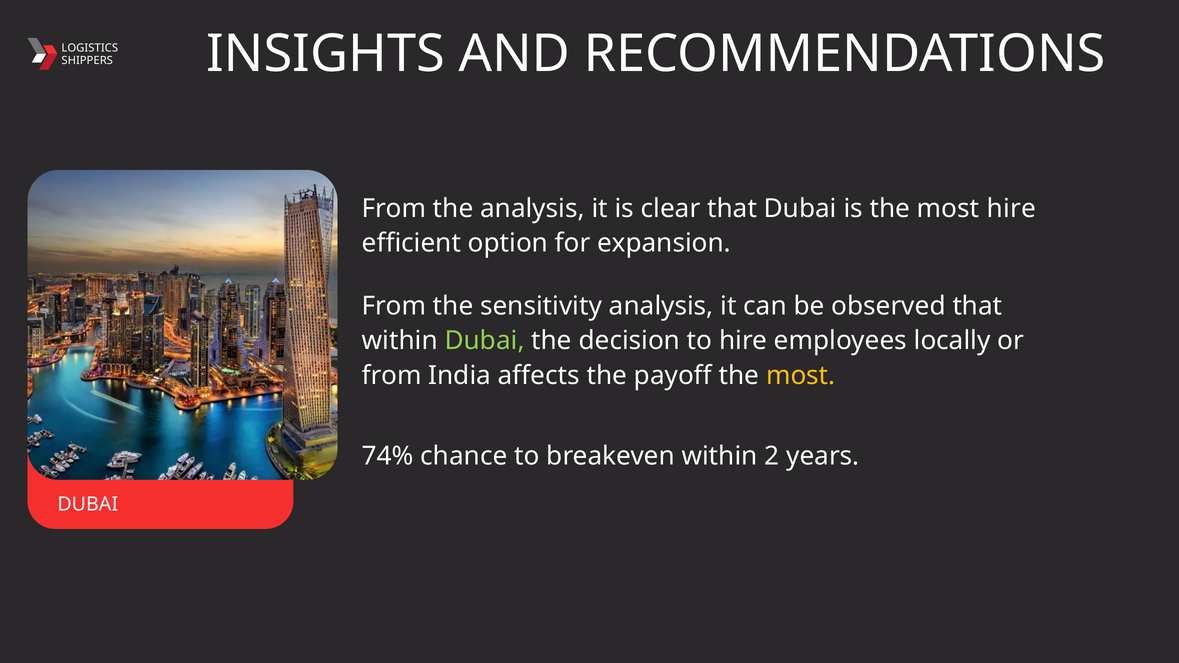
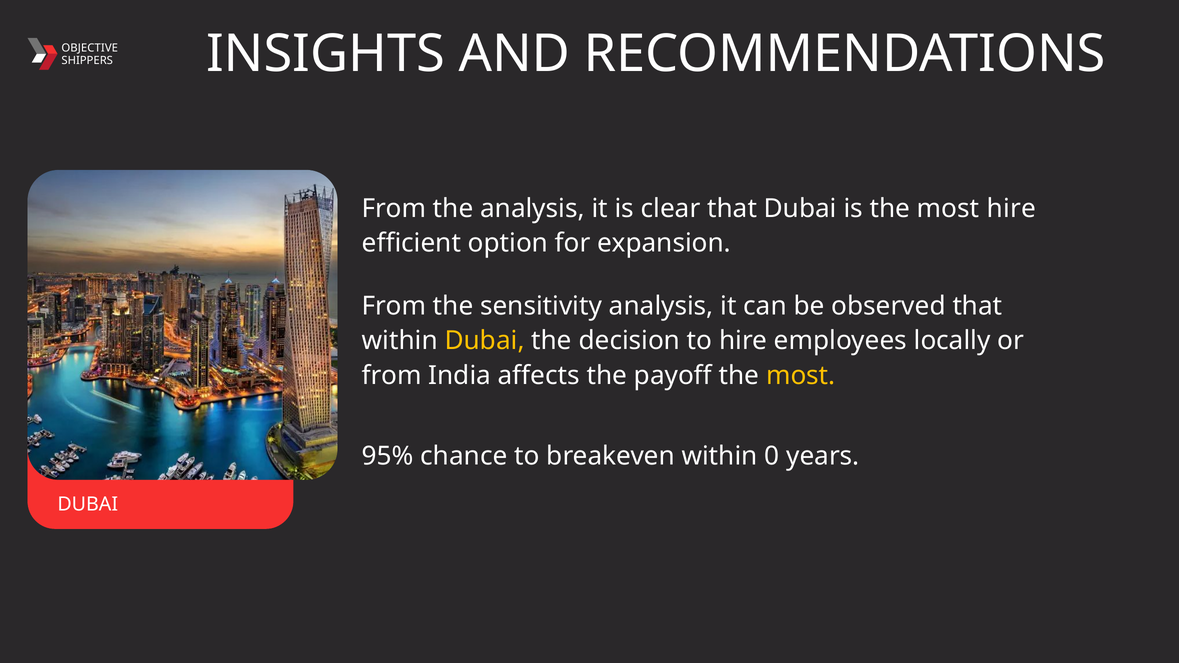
LOGISTICS: LOGISTICS -> OBJECTIVE (90, 48)
Dubai colour: light green -> yellow (485, 341)
74%: 74% -> 95% (388, 456)
2: 2 -> 0 (772, 456)
